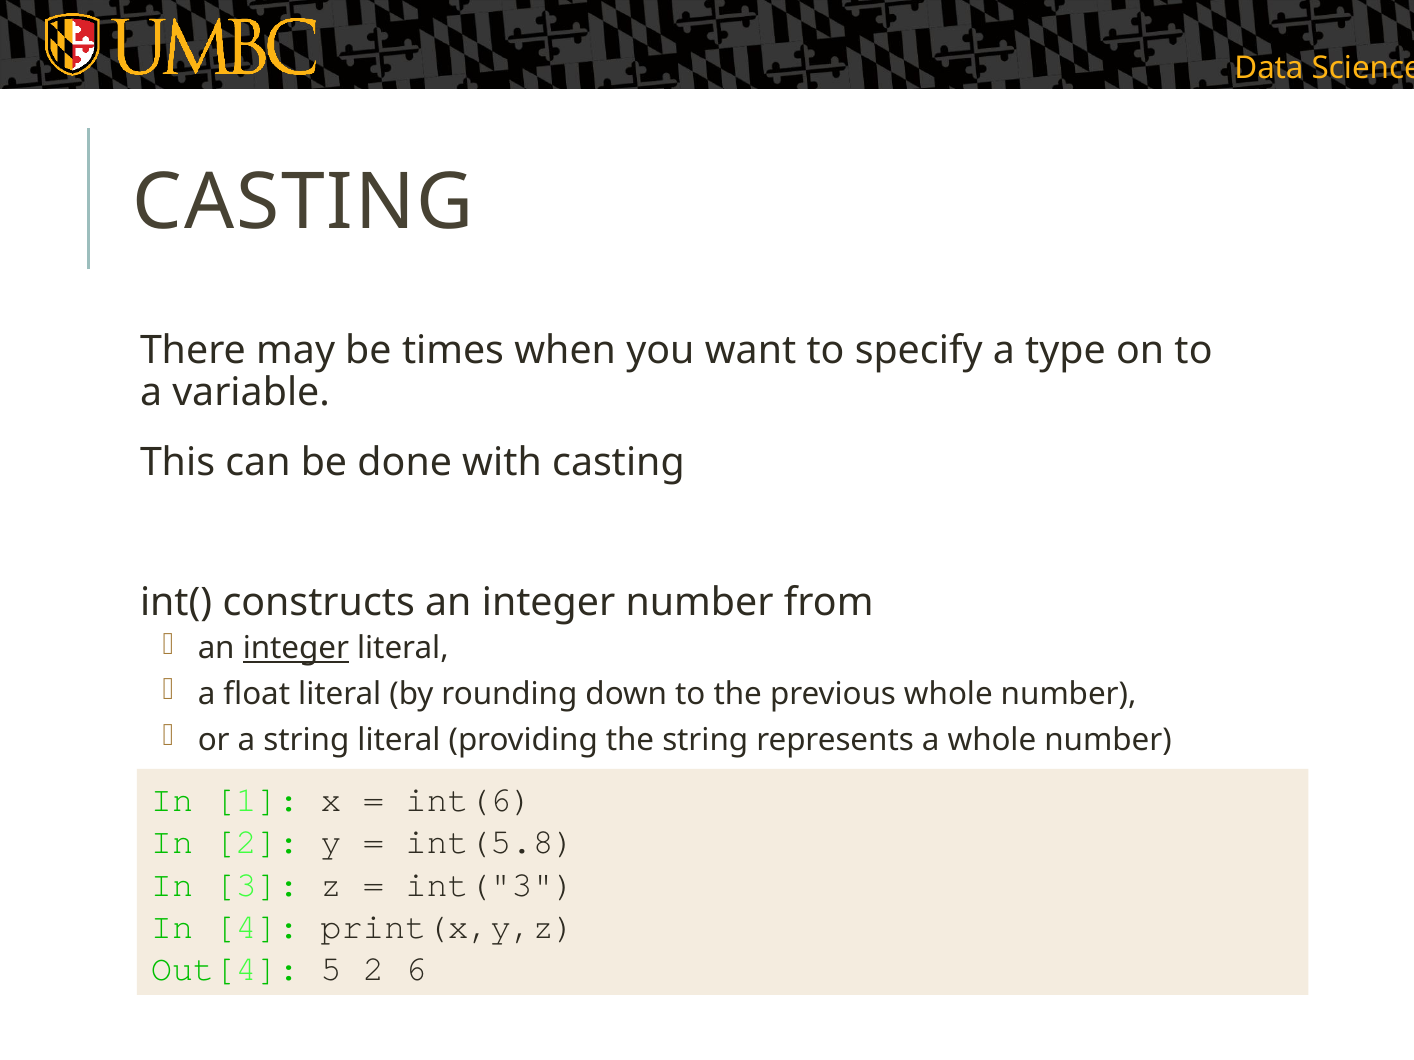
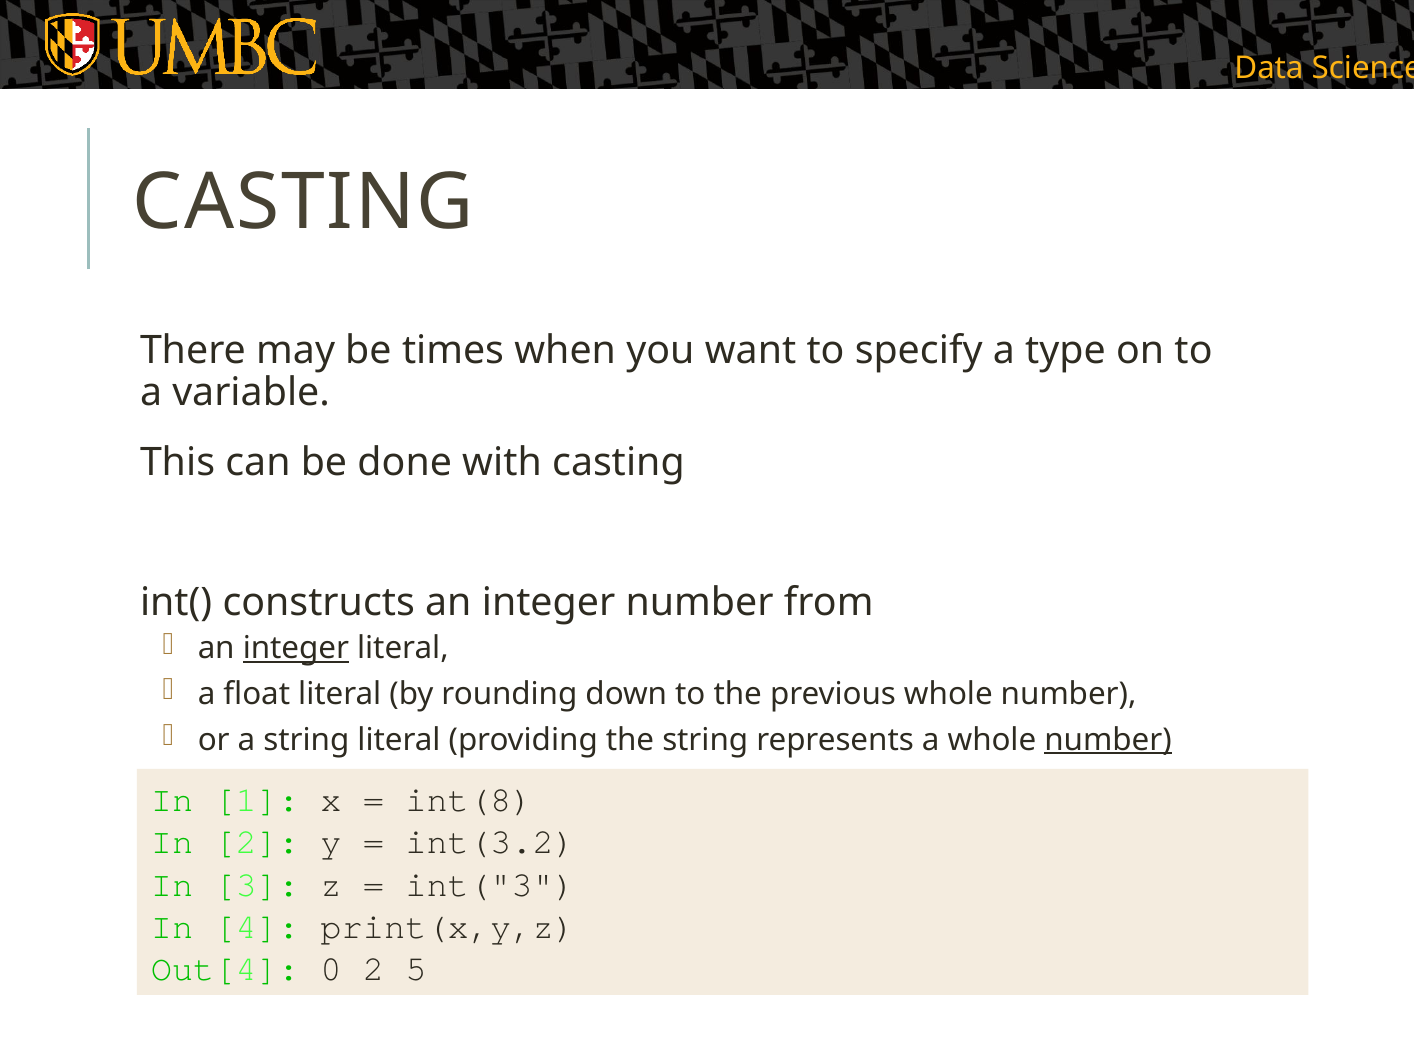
number underline: none -> present (1108, 740)
int(6: int(6 -> int(8 (469, 800)
int(5.8: int(5.8 -> int(3.2 (490, 842)
5: 5 -> 0 (331, 970)
6: 6 -> 5 (416, 970)
